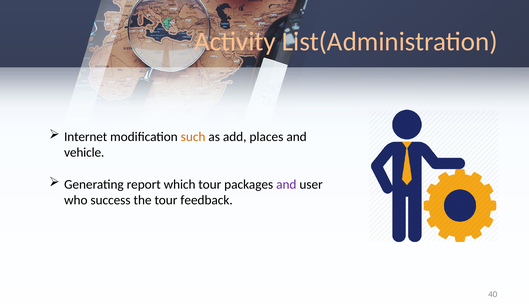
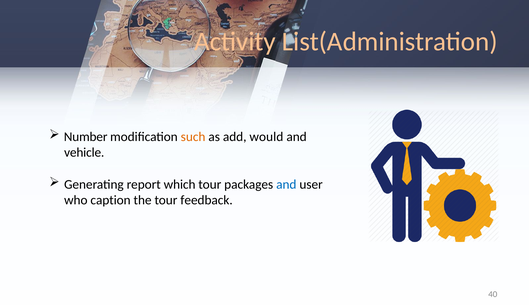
Internet: Internet -> Number (86, 137)
places: places -> would (266, 137)
and colour: purple -> blue (286, 185)
success: success -> caption (111, 200)
